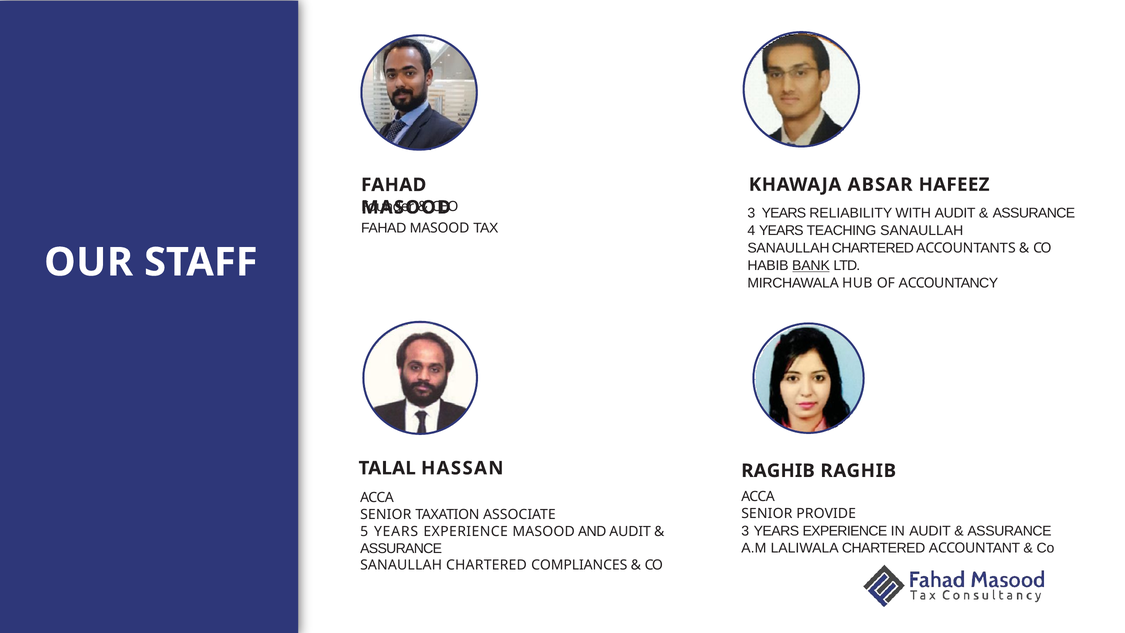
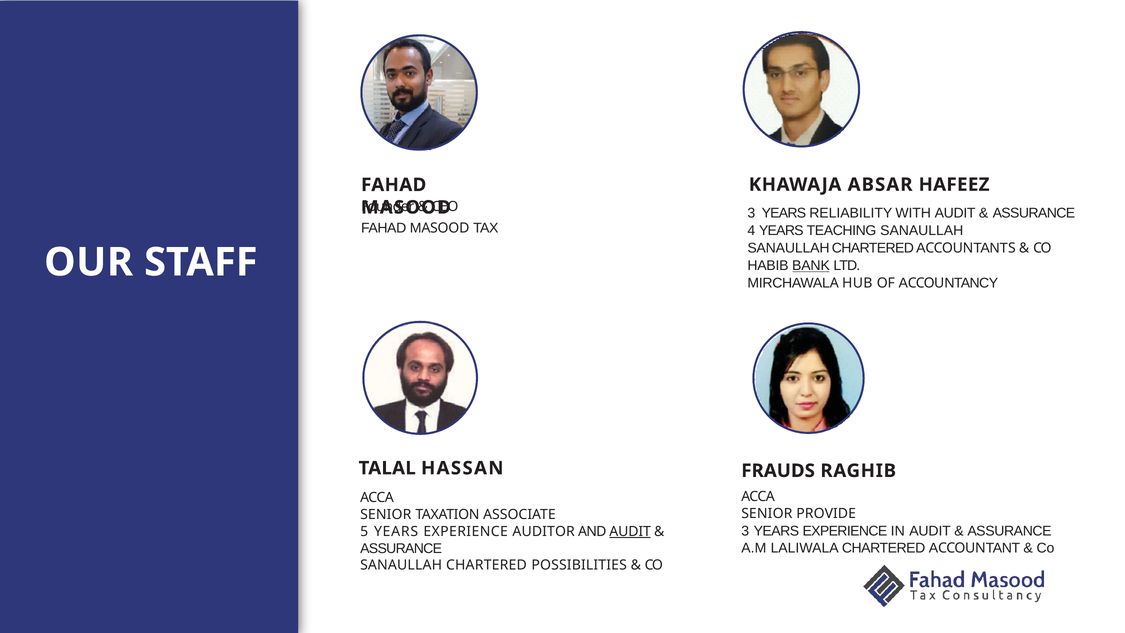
RAGHIB: RAGHIB -> FRAUDS (778, 471)
EXPERIENCE MASOOD: MASOOD -> AUDITOR (544, 531)
AUDIT underline: none -> present (630, 531)
COMPLIANCES: COMPLIANCES -> POSSIBILITIES (579, 565)
